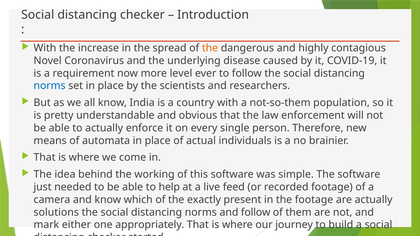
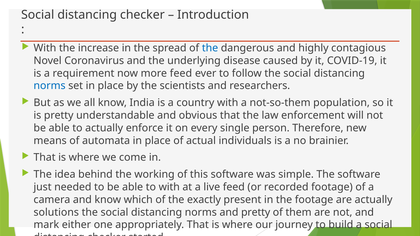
the colour: orange -> blue (210, 48)
more level: level -> feed (181, 73)
to help: help -> with (169, 187)
and follow: follow -> pretty (256, 212)
